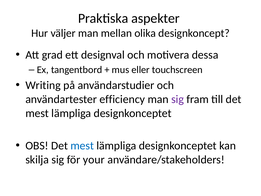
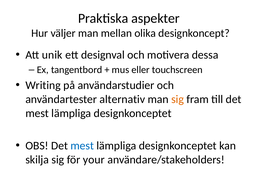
grad: grad -> unik (52, 55)
efficiency: efficiency -> alternativ (122, 99)
sig colour: purple -> orange (178, 99)
